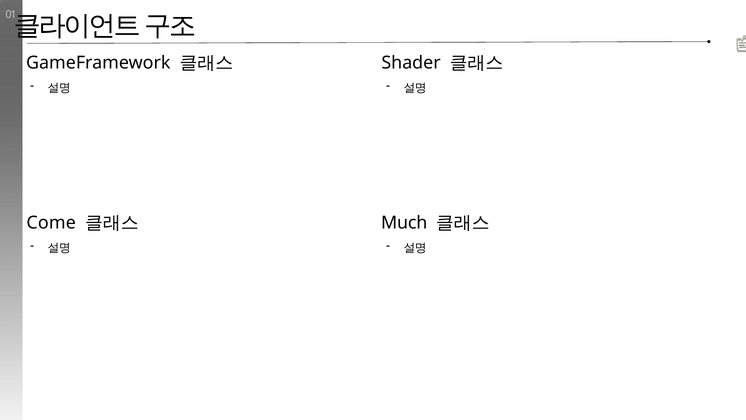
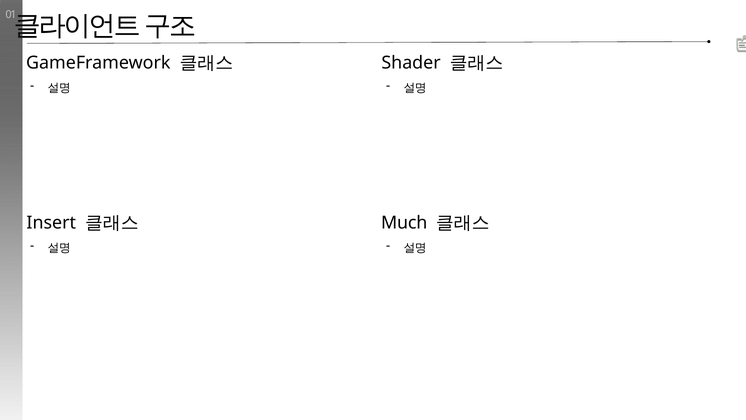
Come: Come -> Insert (51, 223)
